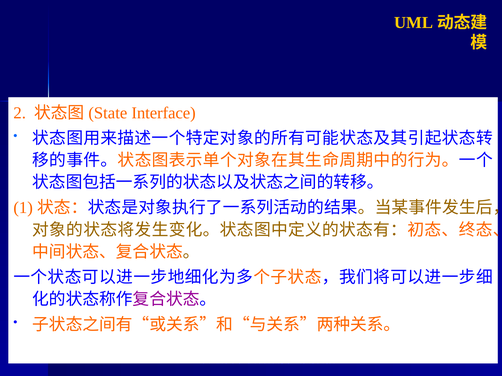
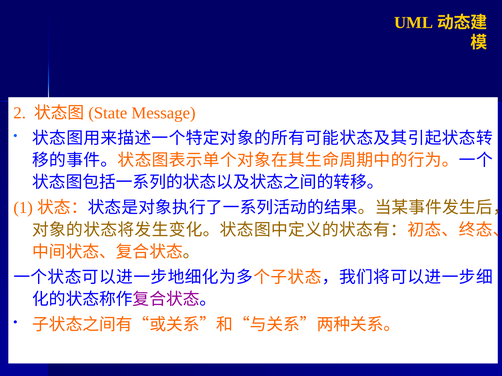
Interface: Interface -> Message (164, 113)
